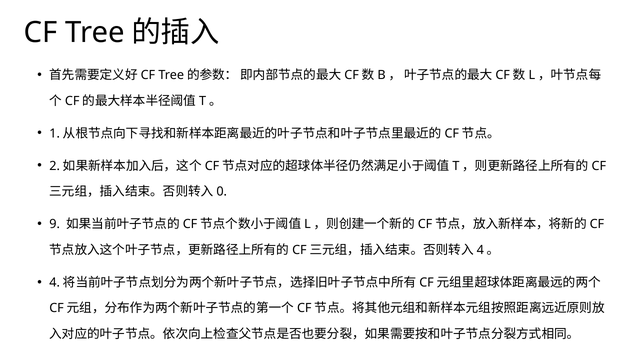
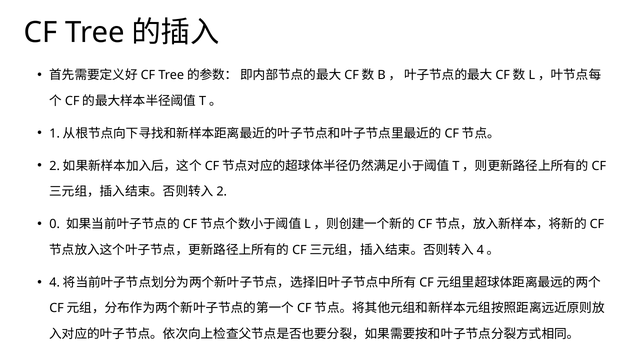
0: 0 -> 2 (222, 191)
9: 9 -> 0 (55, 224)
